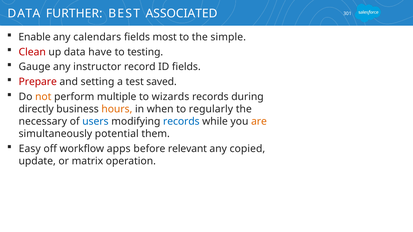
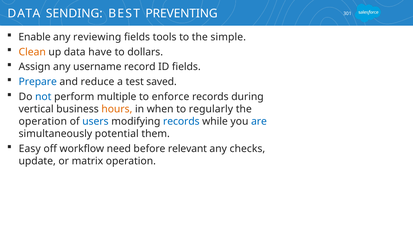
FURTHER: FURTHER -> SENDING (74, 14)
ASSOCIATED: ASSOCIATED -> PREVENTING (182, 14)
calendars: calendars -> reviewing (97, 37)
most: most -> tools (165, 37)
Clean colour: red -> orange (32, 52)
testing: testing -> dollars (145, 52)
Gauge: Gauge -> Assign (35, 67)
instructor: instructor -> username (97, 67)
Prepare colour: red -> blue (38, 82)
setting: setting -> reduce (98, 82)
not colour: orange -> blue (43, 97)
wizards: wizards -> enforce (171, 97)
directly: directly -> vertical (36, 109)
necessary: necessary -> operation (43, 122)
are colour: orange -> blue (259, 122)
apps: apps -> need (119, 149)
copied: copied -> checks (247, 149)
